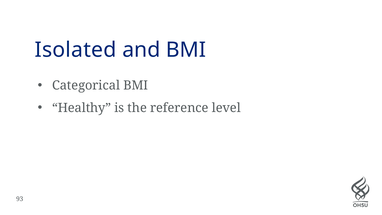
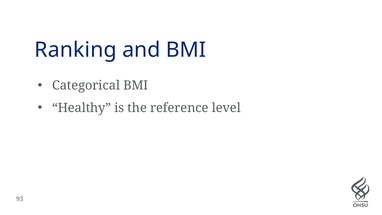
Isolated: Isolated -> Ranking (76, 50)
